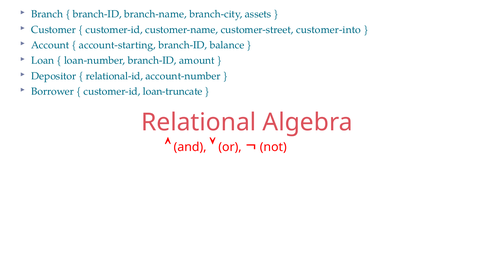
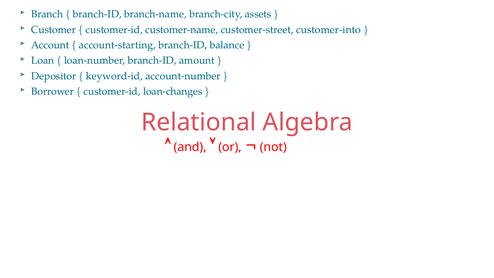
relational-id: relational-id -> keyword-id (114, 76)
loan-truncate: loan-truncate -> loan-changes (173, 91)
